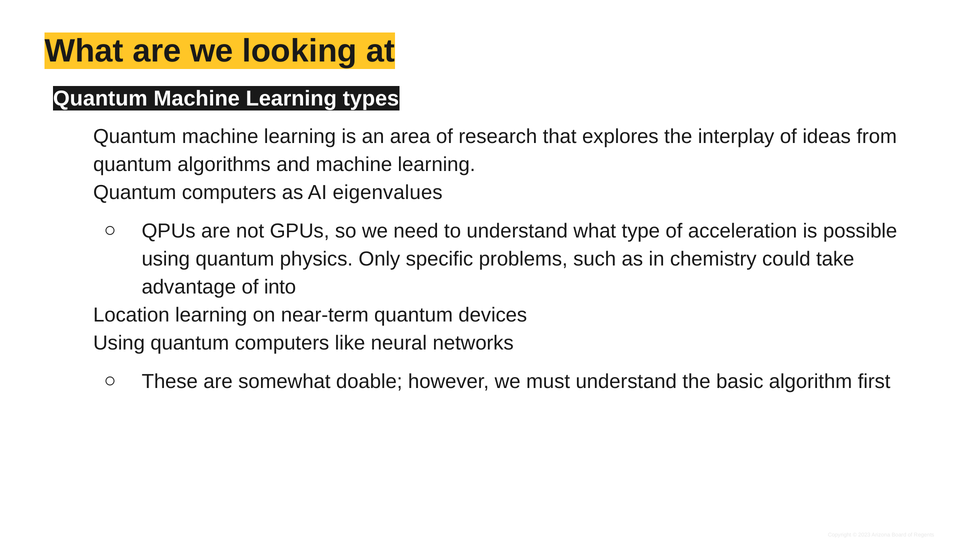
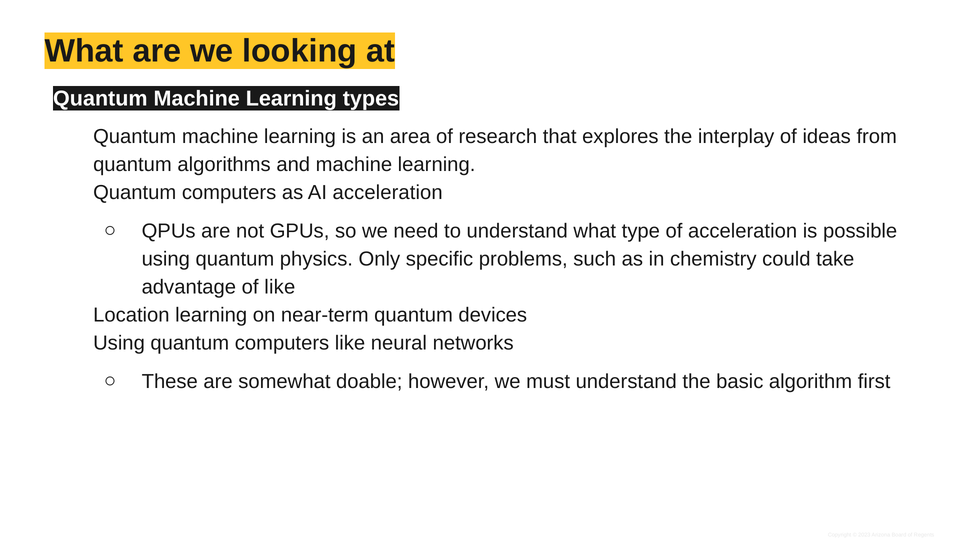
AI eigenvalues: eigenvalues -> acceleration (388, 192)
of into: into -> like (280, 287)
